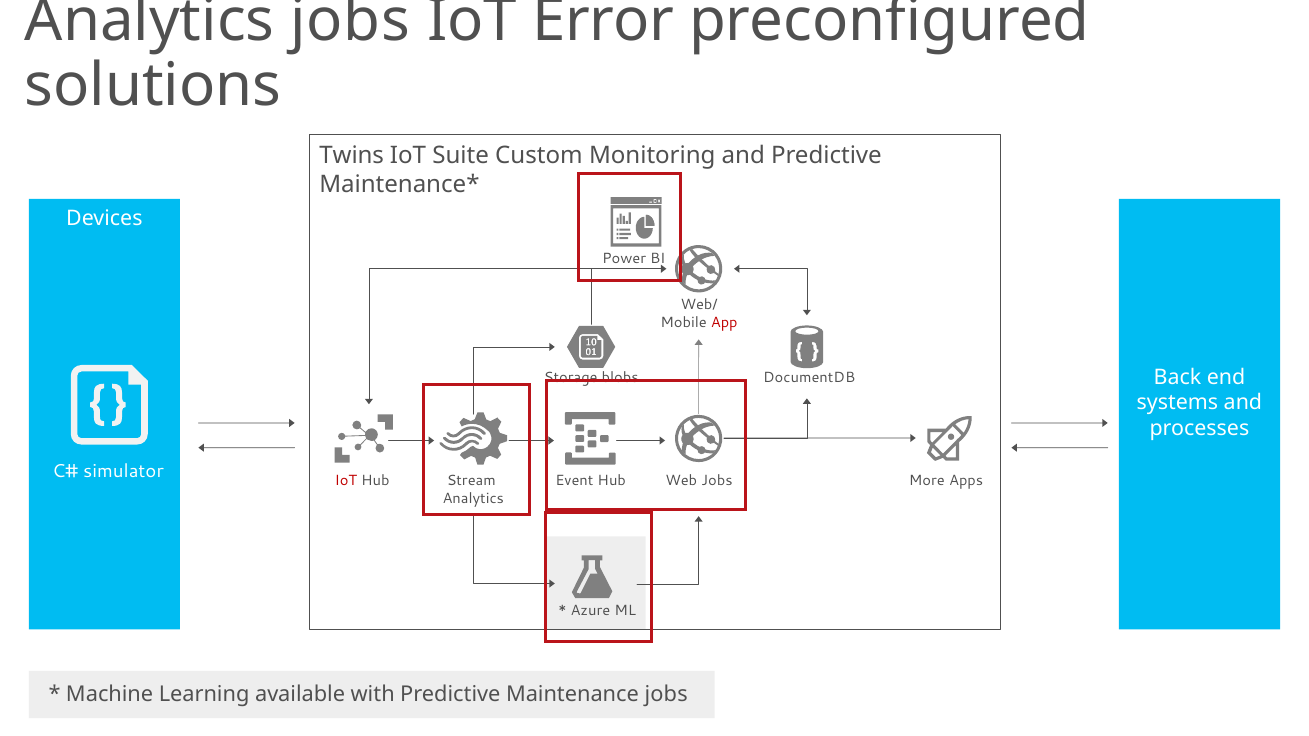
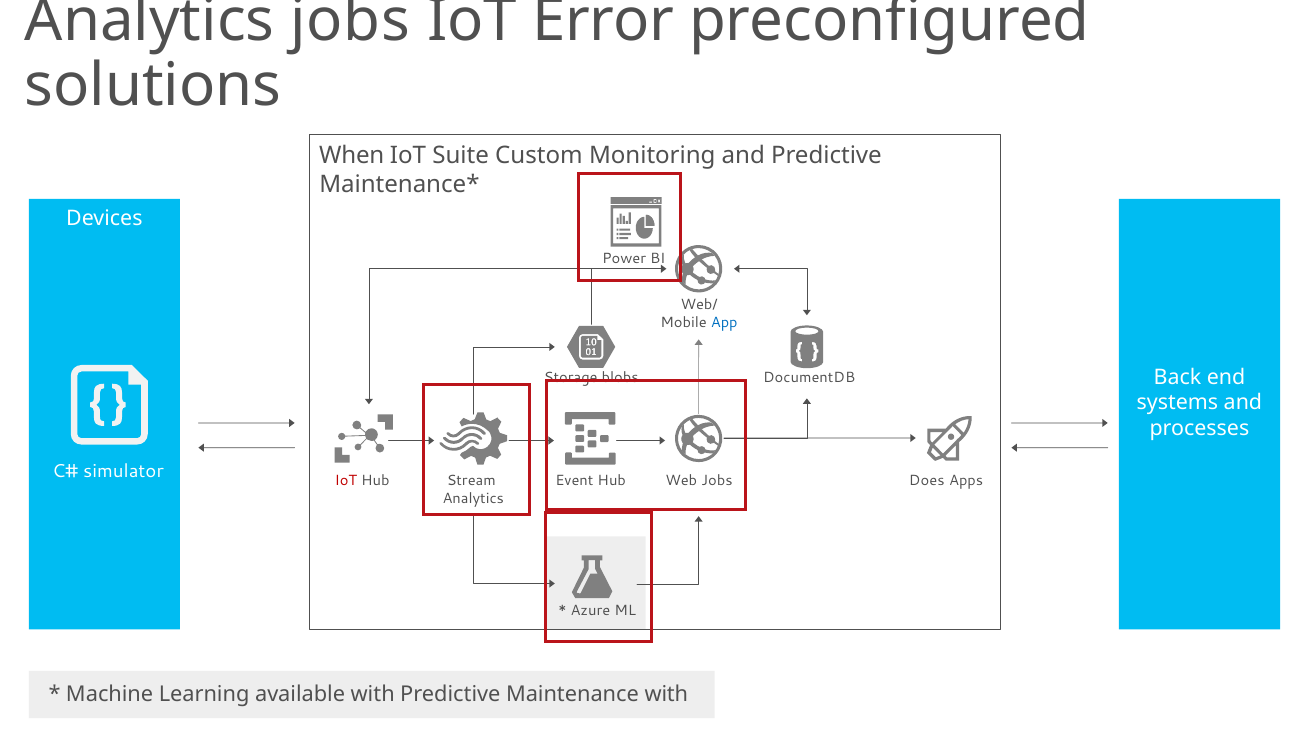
Twins: Twins -> When (352, 156)
App colour: red -> blue (724, 323)
More: More -> Does (927, 481)
Maintenance jobs: jobs -> with (666, 695)
